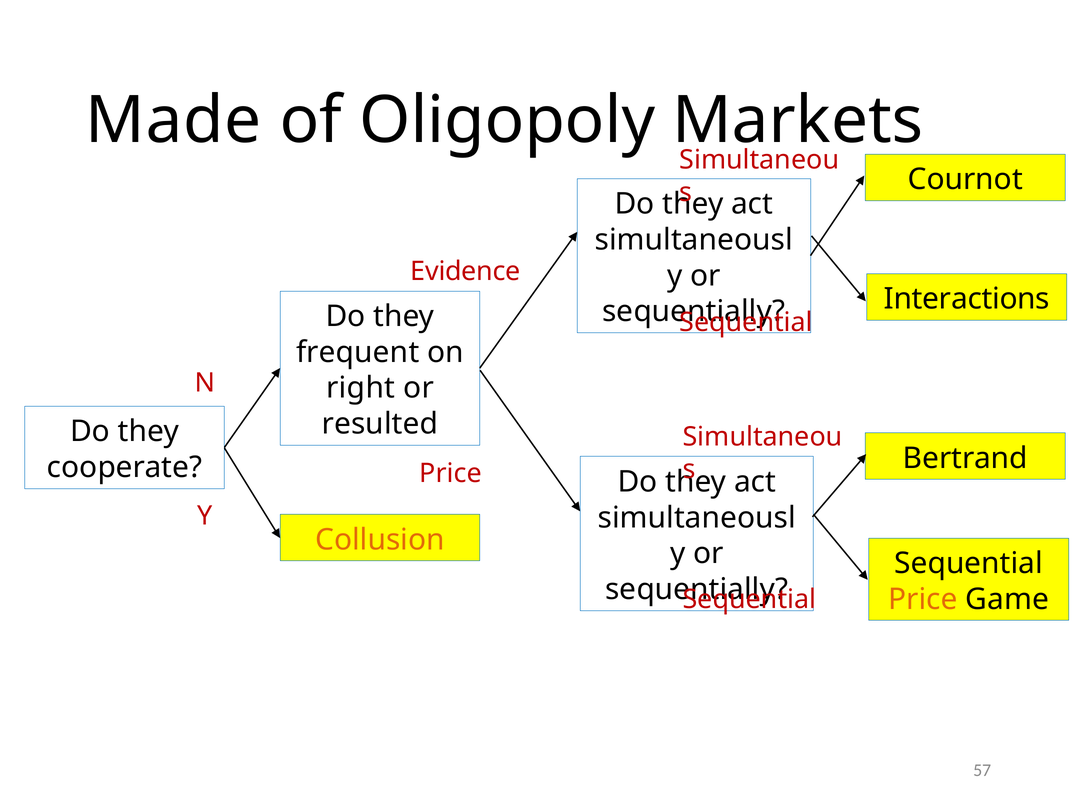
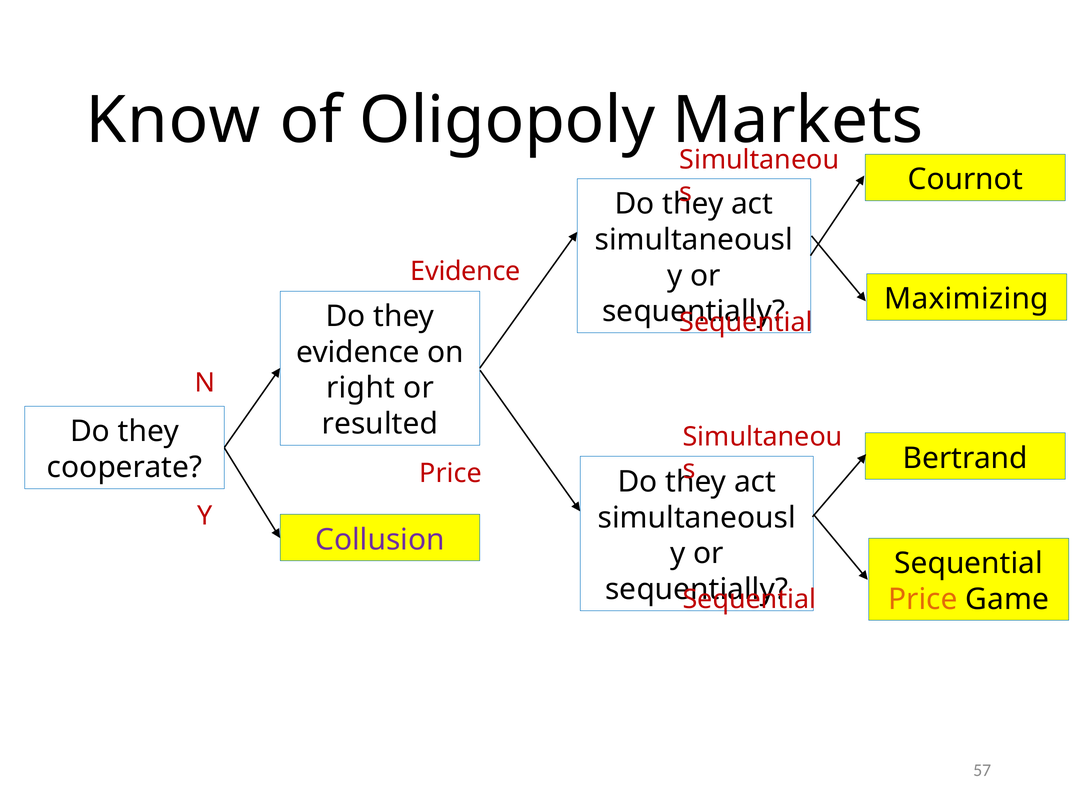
Made: Made -> Know (173, 121)
Interactions: Interactions -> Maximizing (967, 299)
frequent: frequent -> evidence (358, 352)
Collusion colour: orange -> purple (380, 540)
